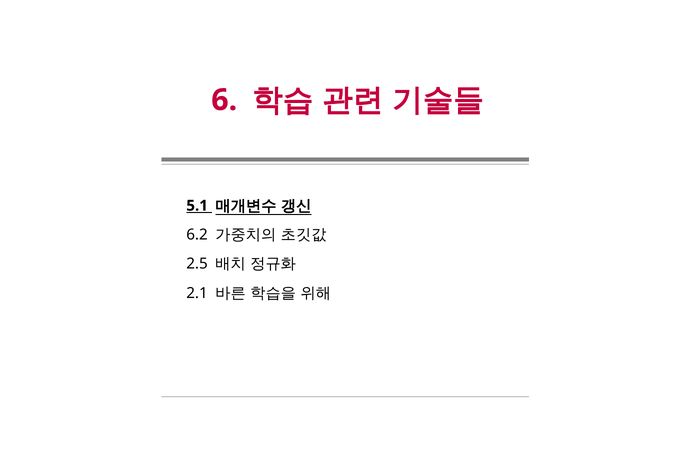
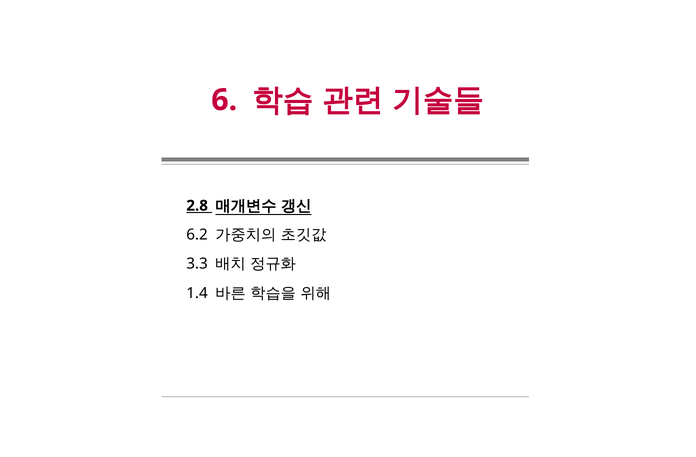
5.1: 5.1 -> 2.8 (197, 206)
2.5: 2.5 -> 3.3 (197, 264)
2.1: 2.1 -> 1.4 (197, 293)
